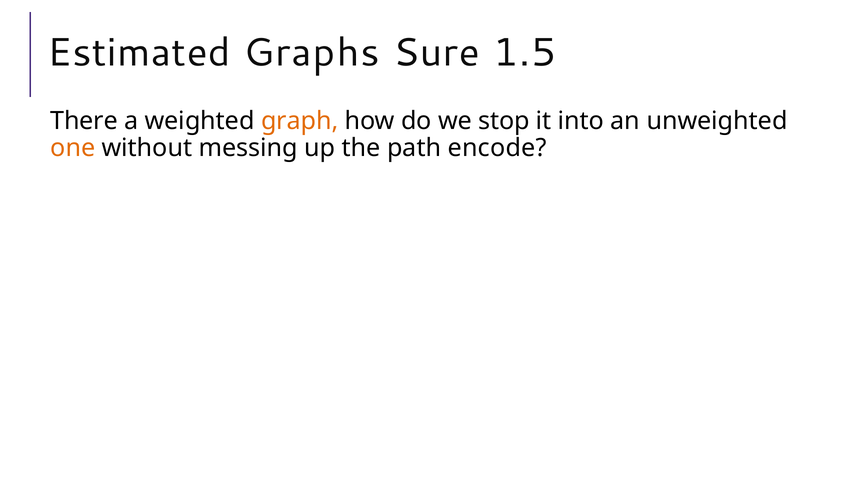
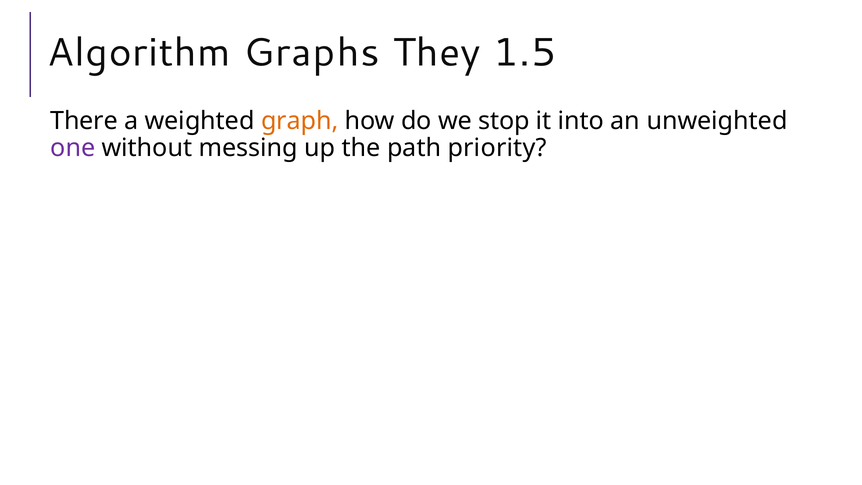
Estimated: Estimated -> Algorithm (139, 53)
Sure: Sure -> They (437, 53)
one colour: orange -> purple (73, 148)
encode: encode -> priority (497, 148)
